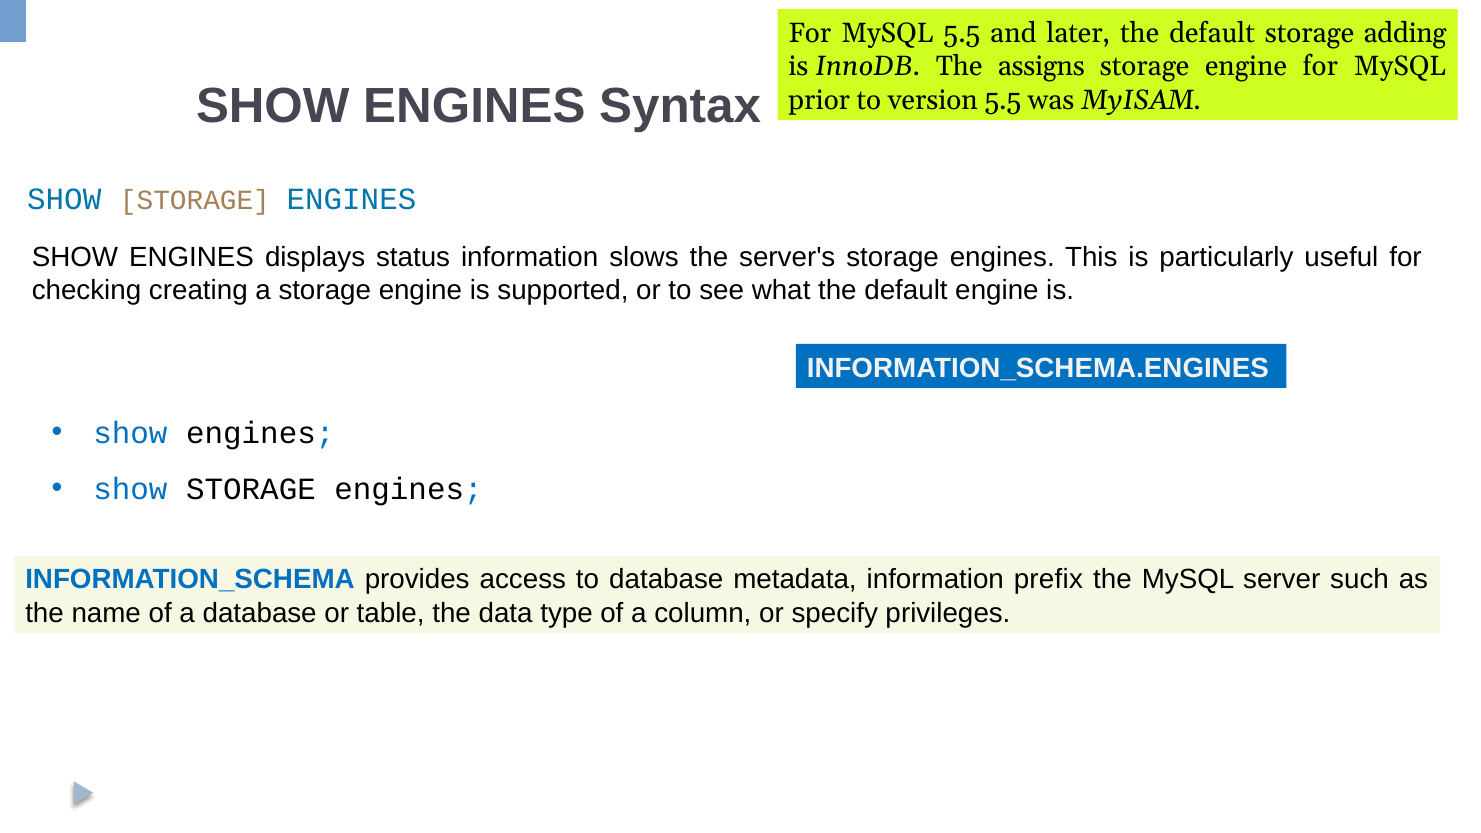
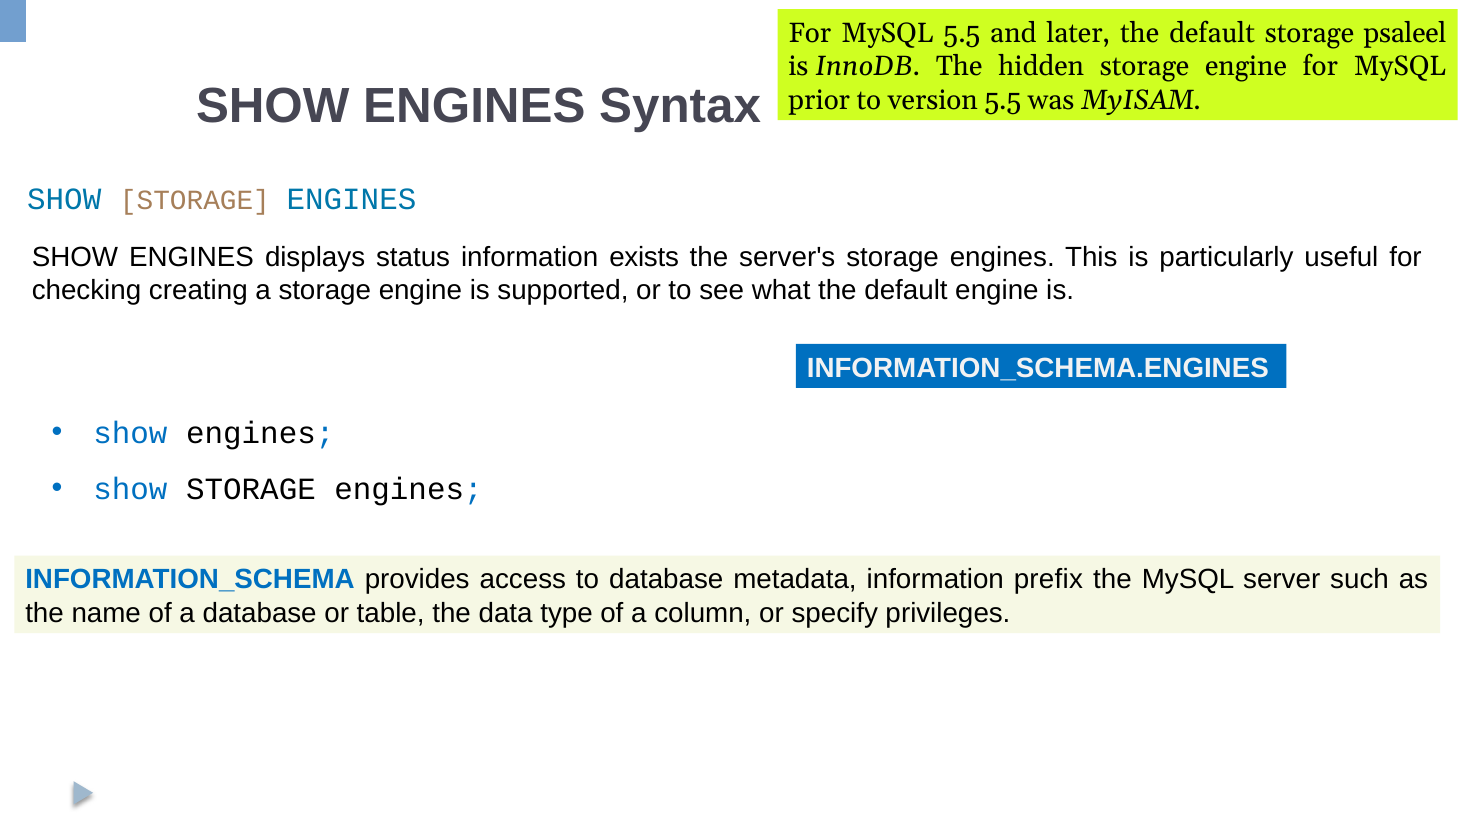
adding: adding -> psaleel (1405, 33)
assigns: assigns -> hidden (1041, 67)
slows: slows -> exists (644, 257)
